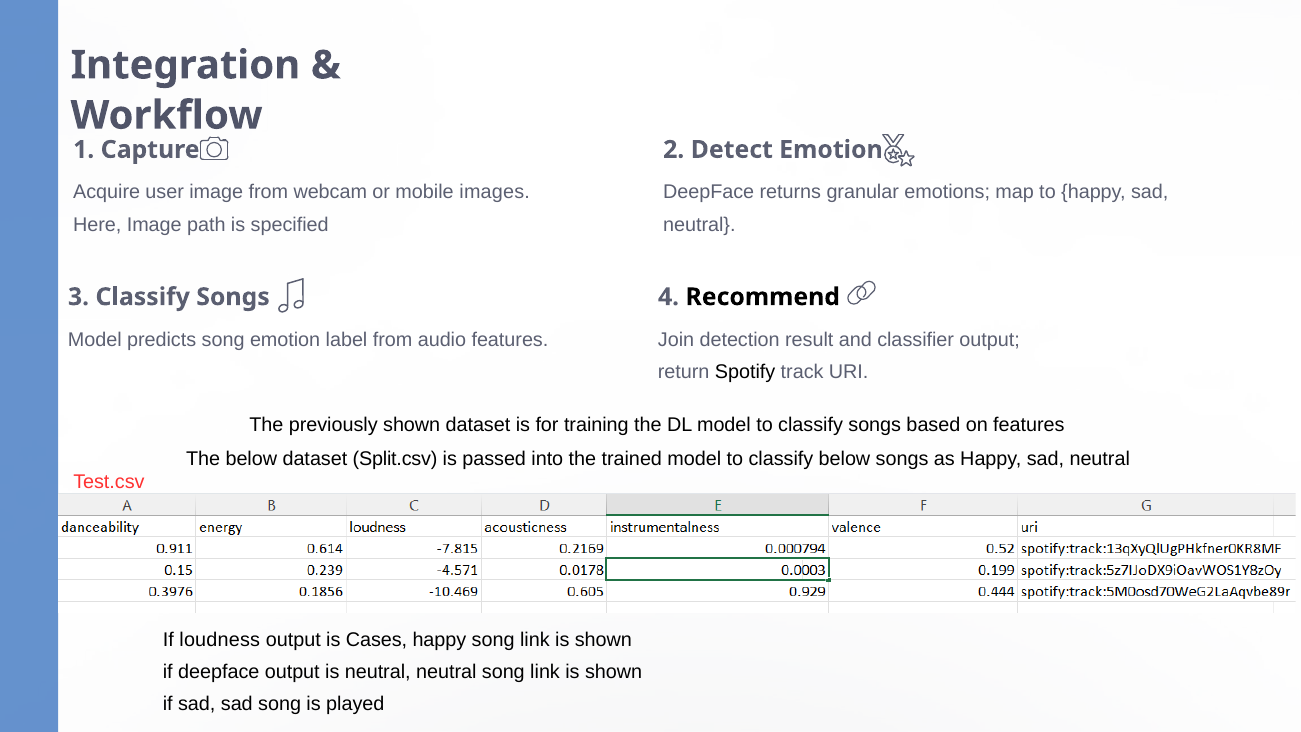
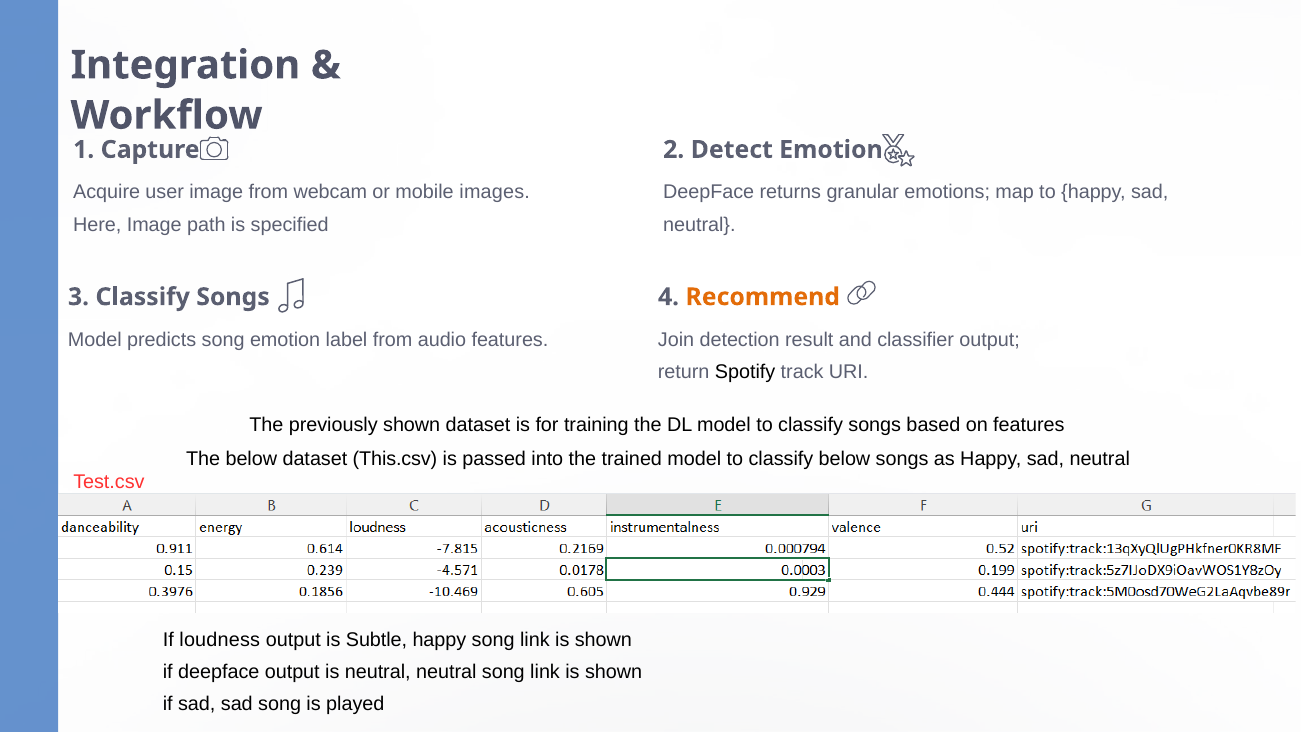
Recommend colour: black -> orange (763, 297)
Split.csv: Split.csv -> This.csv (395, 459)
Cases: Cases -> Subtle (377, 639)
